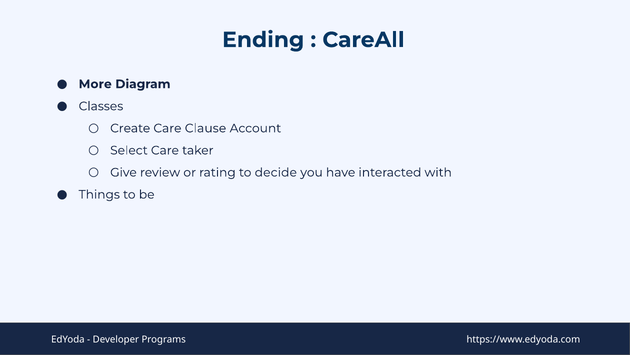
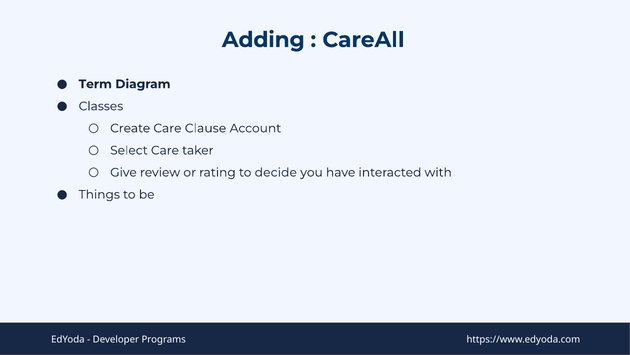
Ending: Ending -> Adding (263, 40)
More: More -> Term (95, 84)
